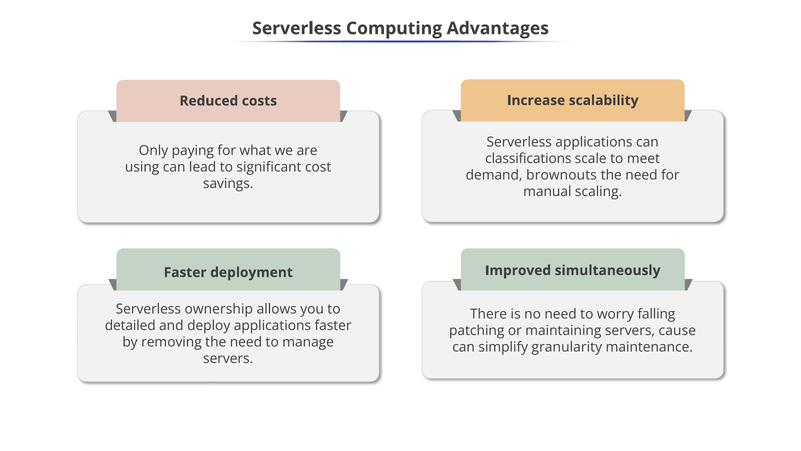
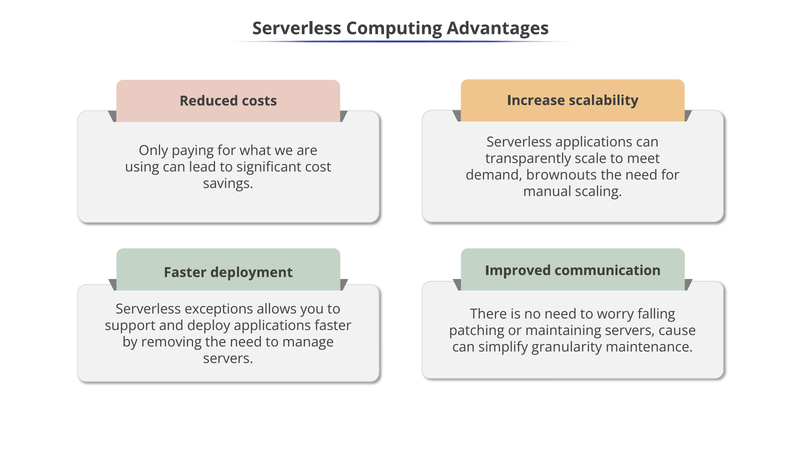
classifications: classifications -> transparently (528, 159)
simultaneously: simultaneously -> communication (608, 270)
ownership: ownership -> exceptions (219, 309)
detailed: detailed -> support (130, 325)
